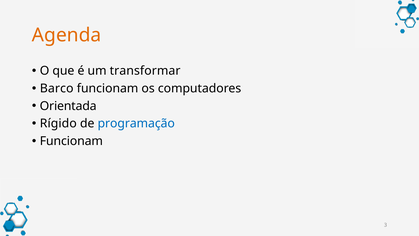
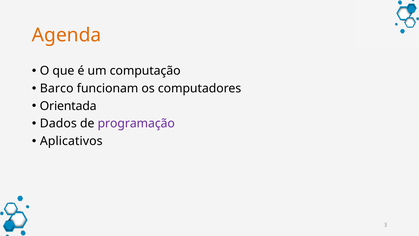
transformar: transformar -> computação (145, 71)
Rígido: Rígido -> Dados (58, 123)
programação colour: blue -> purple (136, 123)
Funcionam: Funcionam -> Aplicativos (71, 141)
